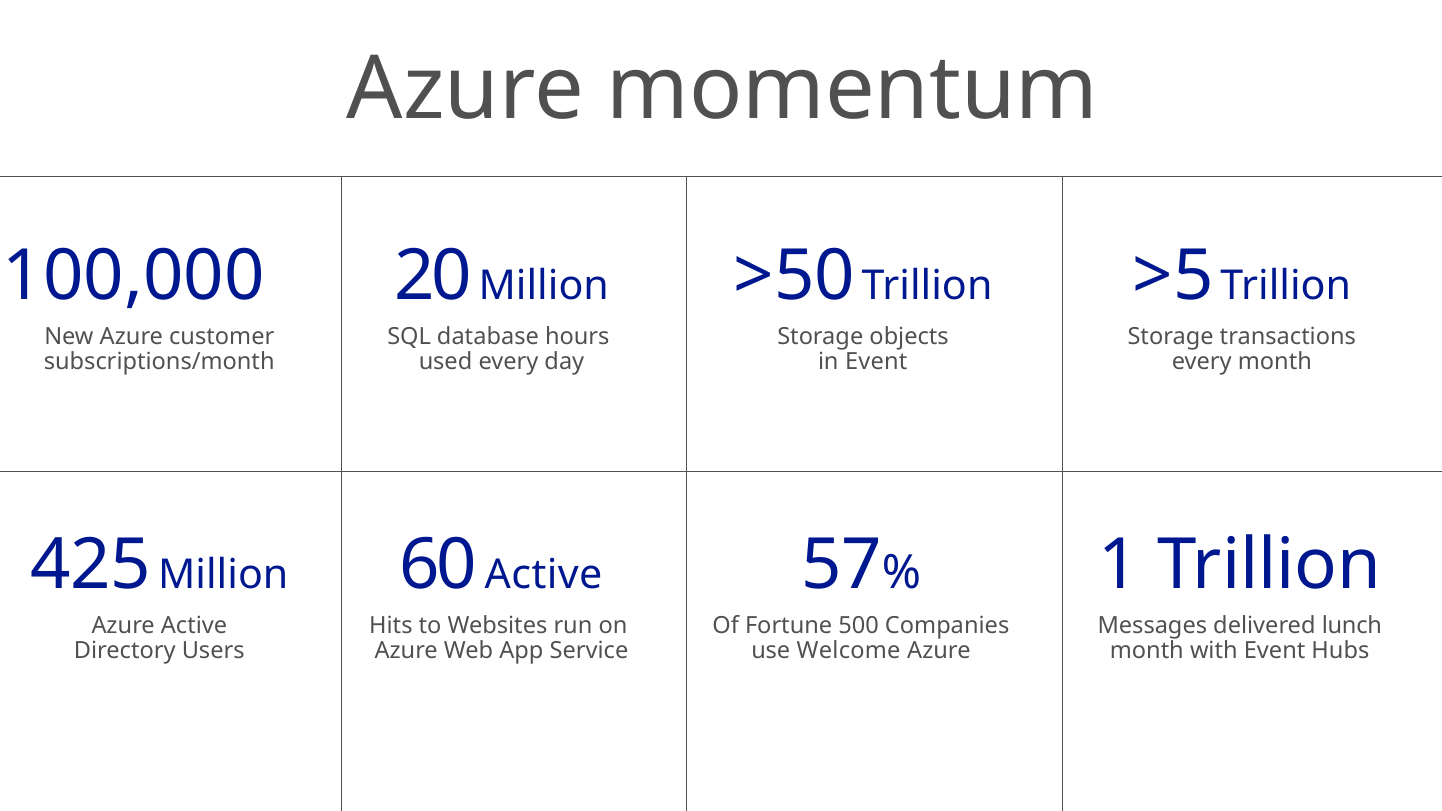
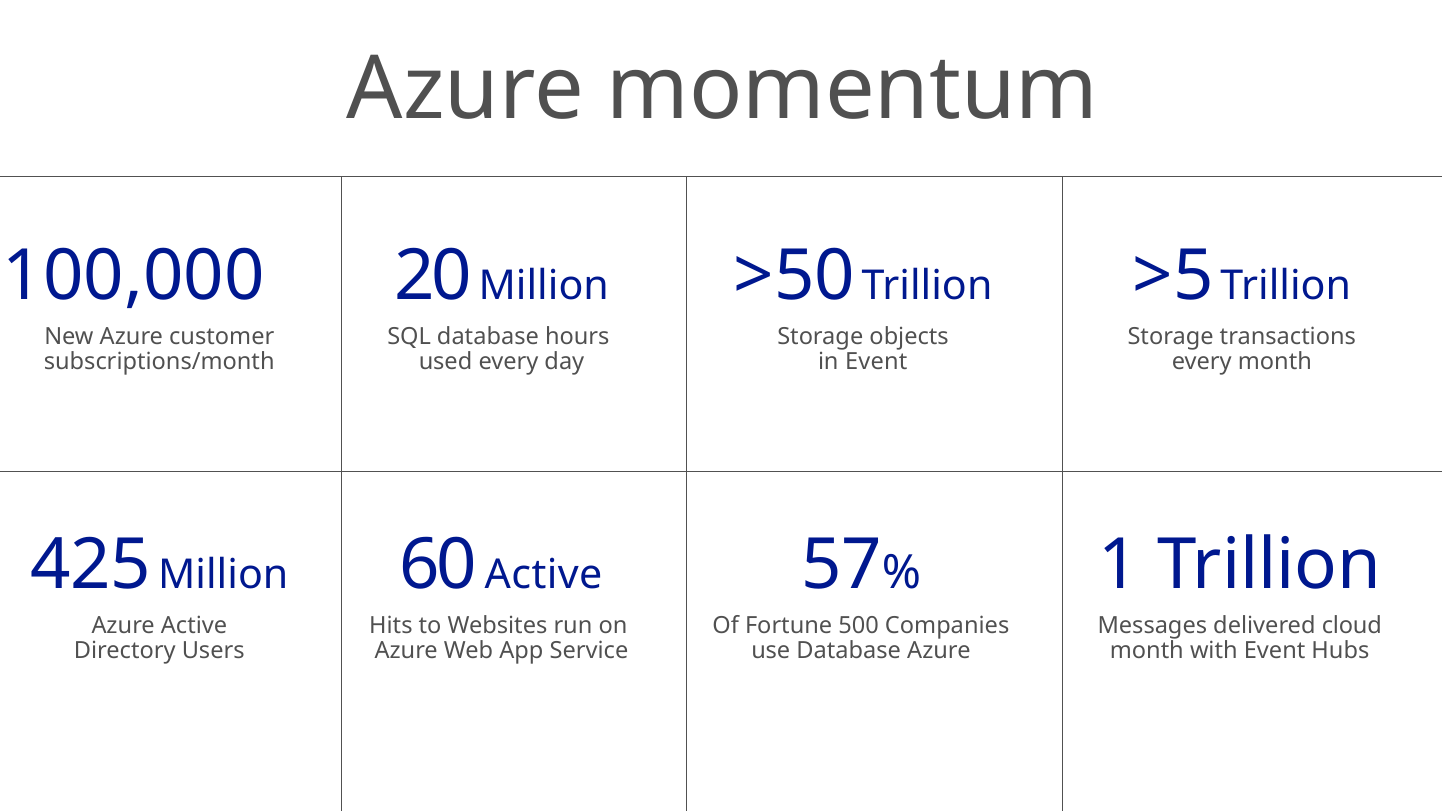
lunch: lunch -> cloud (1352, 625)
use Welcome: Welcome -> Database (849, 651)
